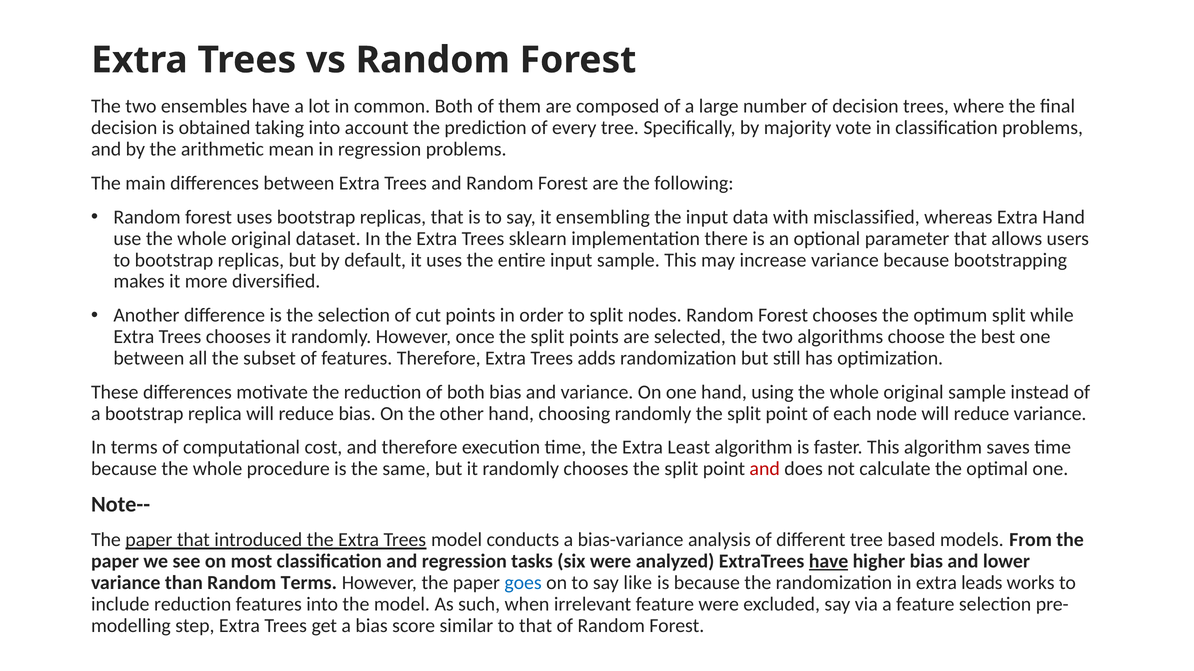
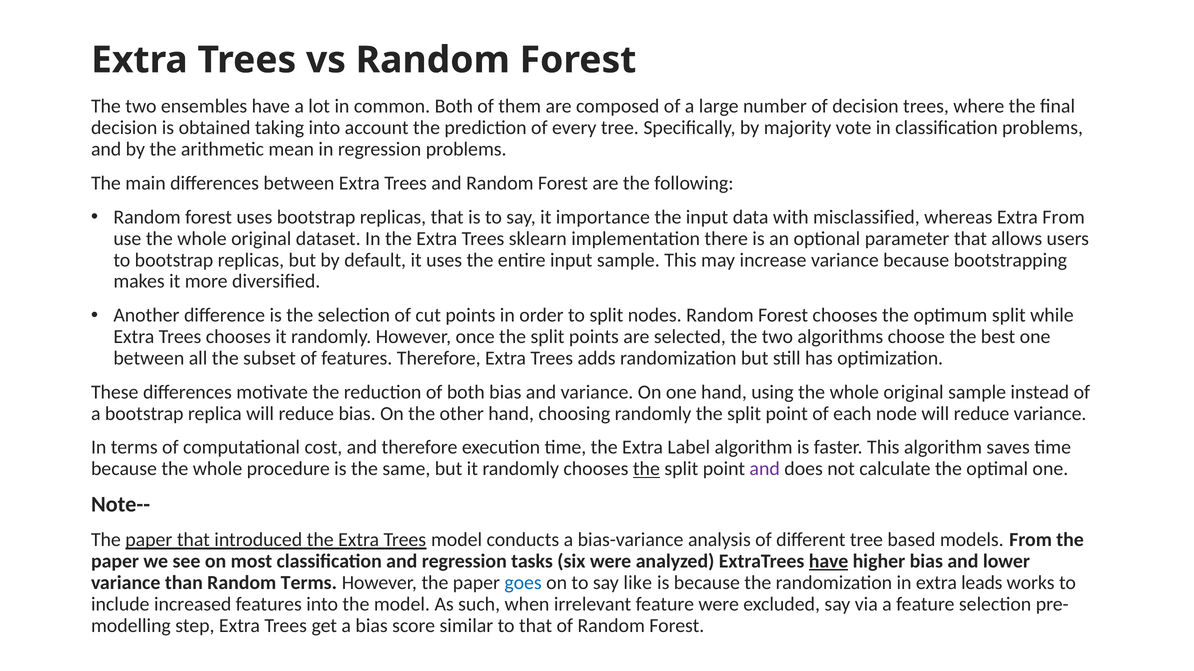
ensembling: ensembling -> importance (603, 217)
Extra Hand: Hand -> From (1064, 217)
Least: Least -> Label (689, 448)
the underline: none -> present (646, 469)
and colour: red -> purple (765, 469)
include reduction: reduction -> increased (193, 605)
